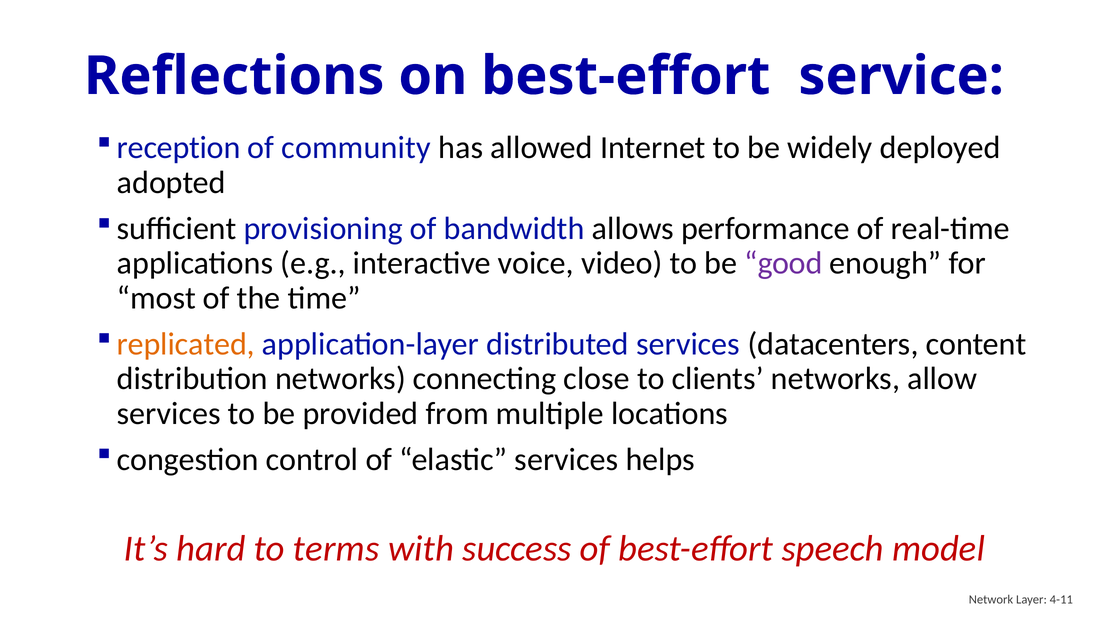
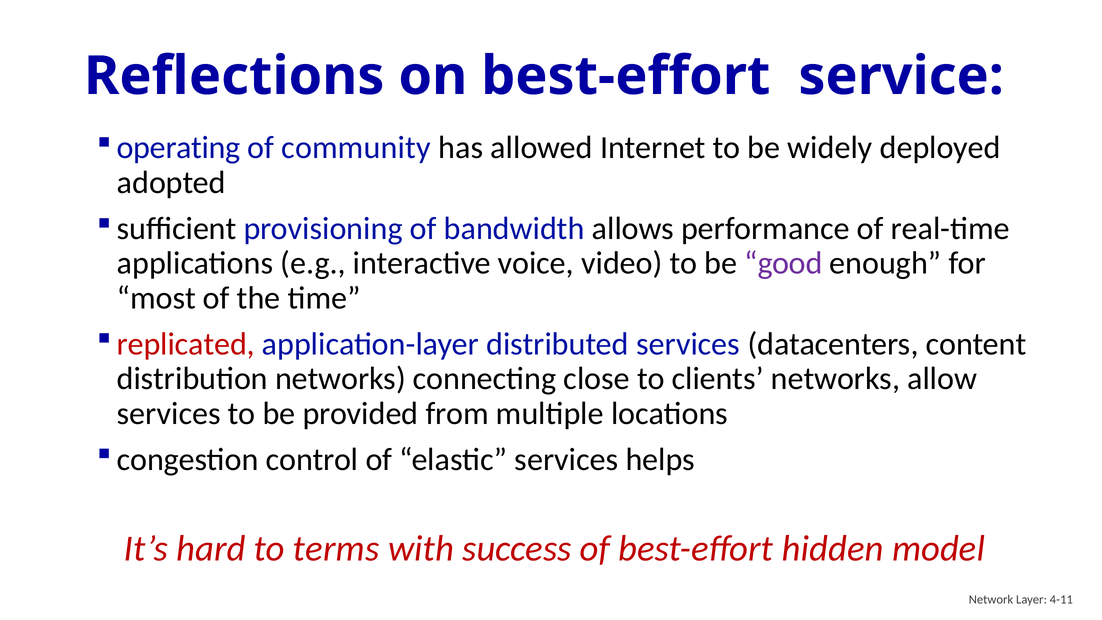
reception: reception -> operating (179, 148)
replicated colour: orange -> red (186, 344)
speech: speech -> hidden (833, 548)
